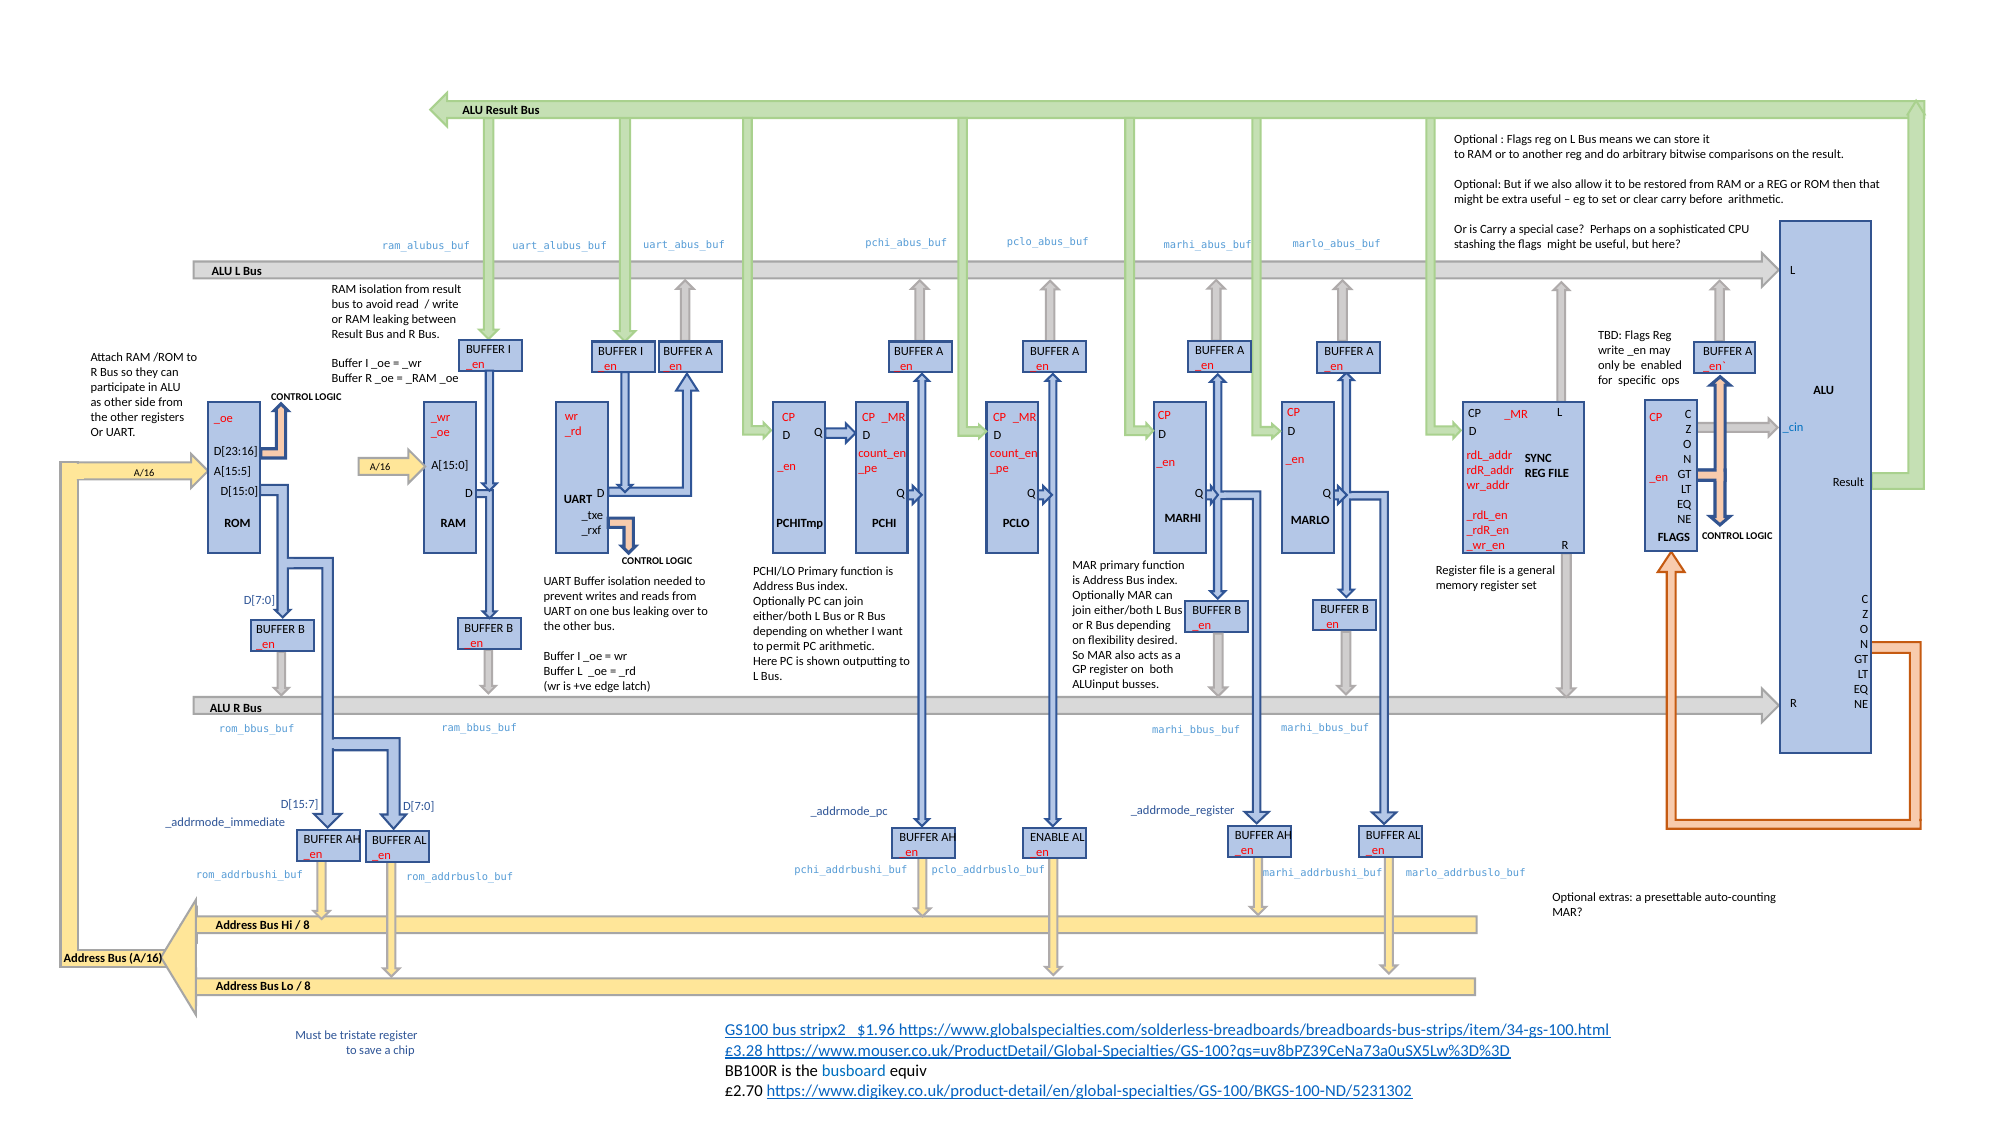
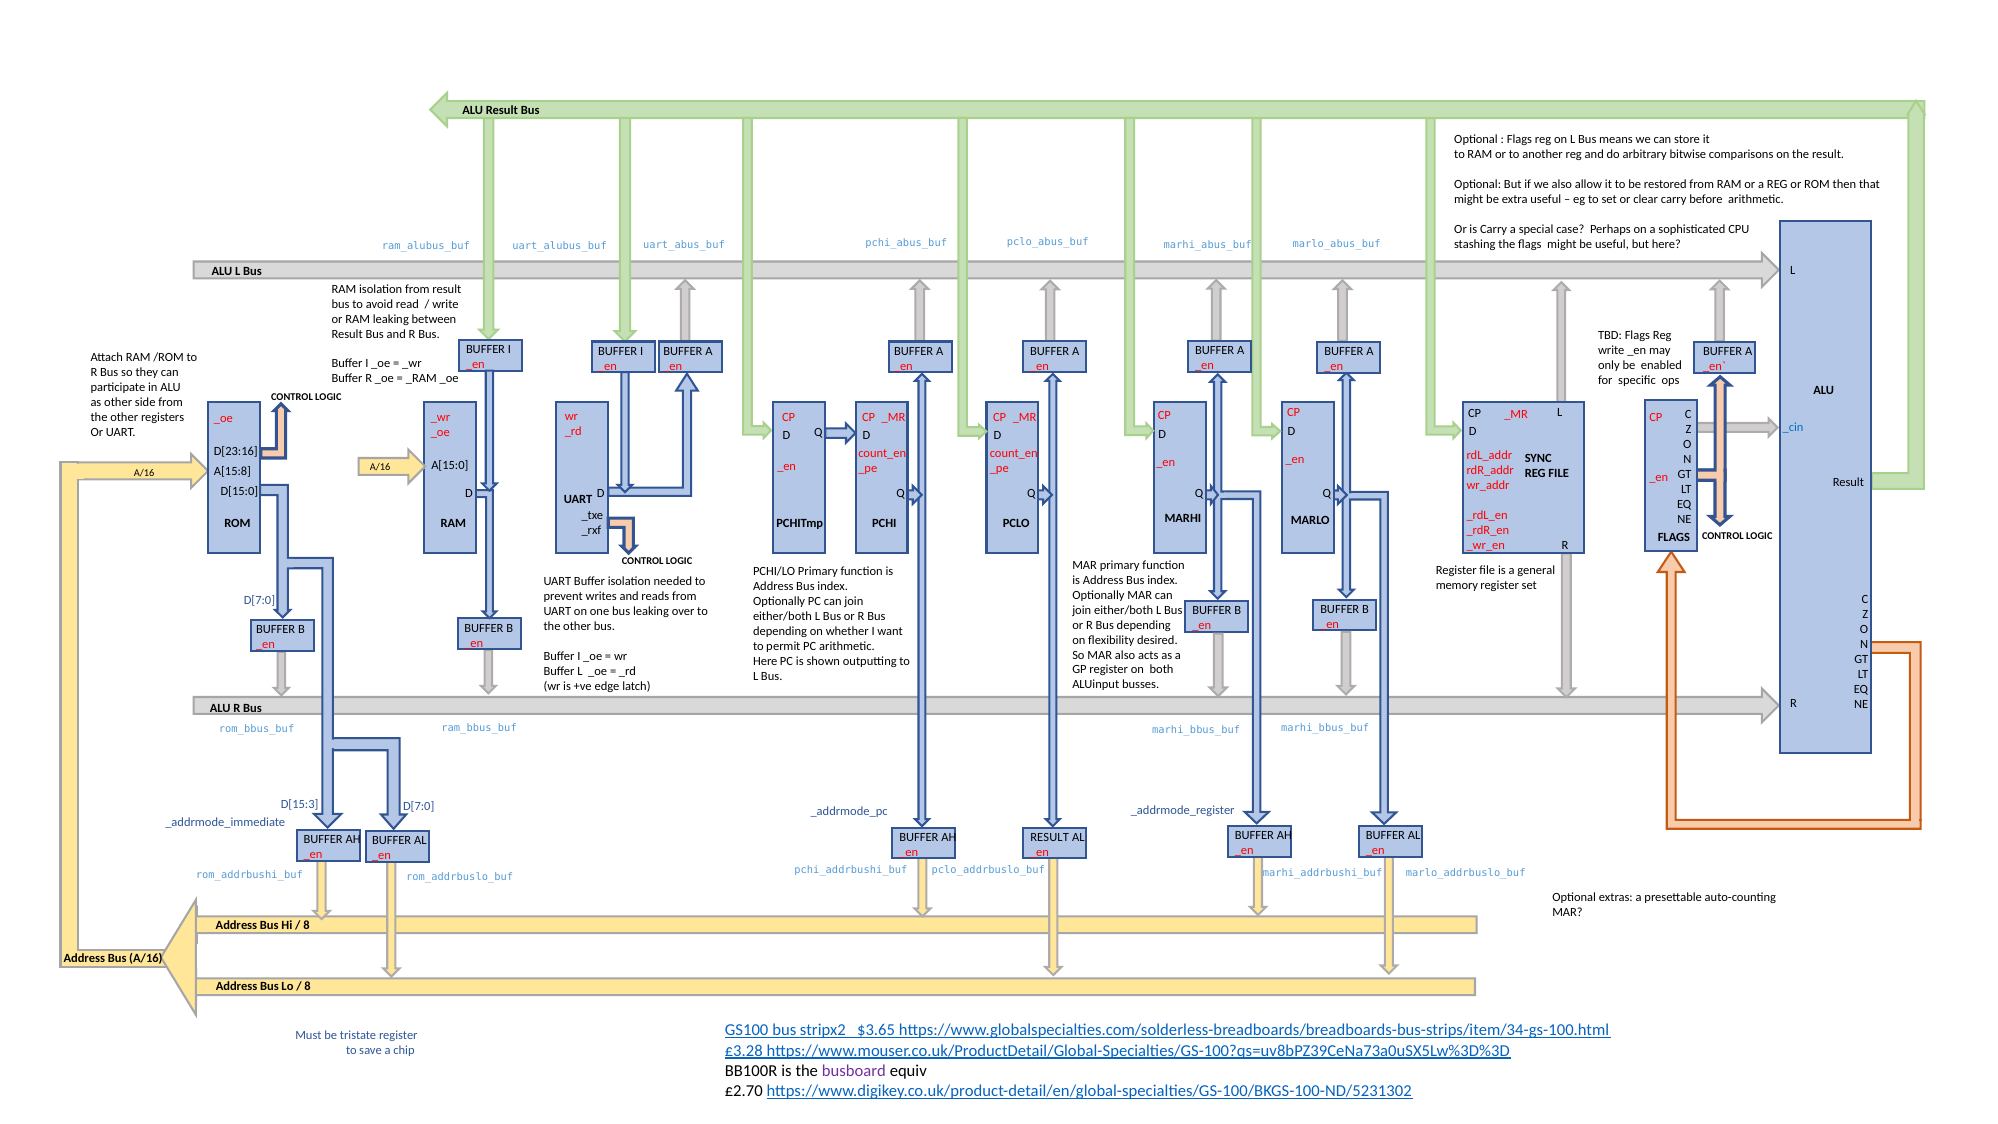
A[15:5: A[15:5 -> A[15:8 (233, 471)
D[15:7: D[15:7 -> D[15:3 (300, 804)
ENABLE: ENABLE -> RESULT (1050, 837)
$1.96: $1.96 -> $3.65 (876, 1030)
busboard colour: blue -> purple (854, 1071)
